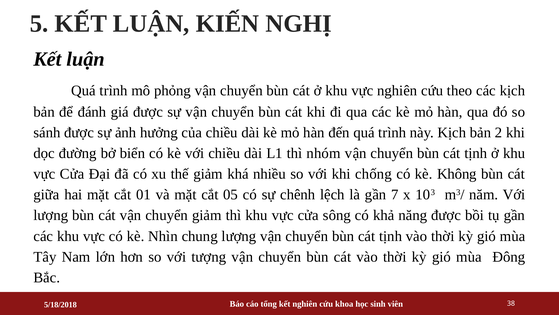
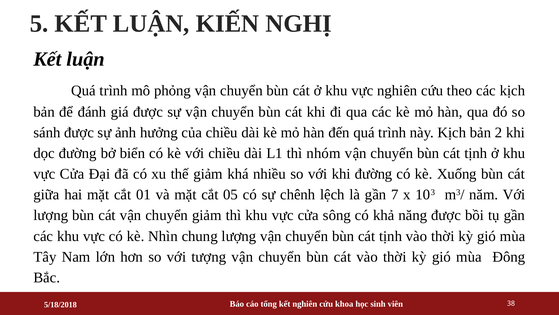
khi chống: chống -> đường (374, 174)
Không: Không -> Xuống (457, 174)
